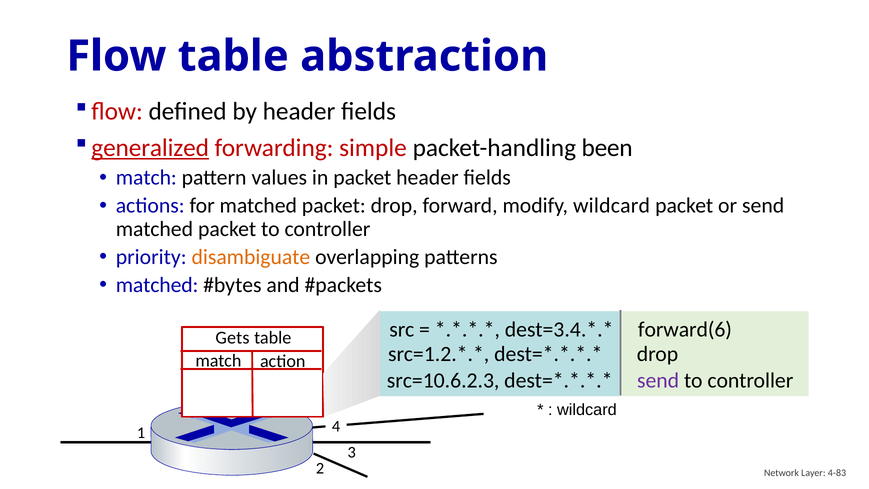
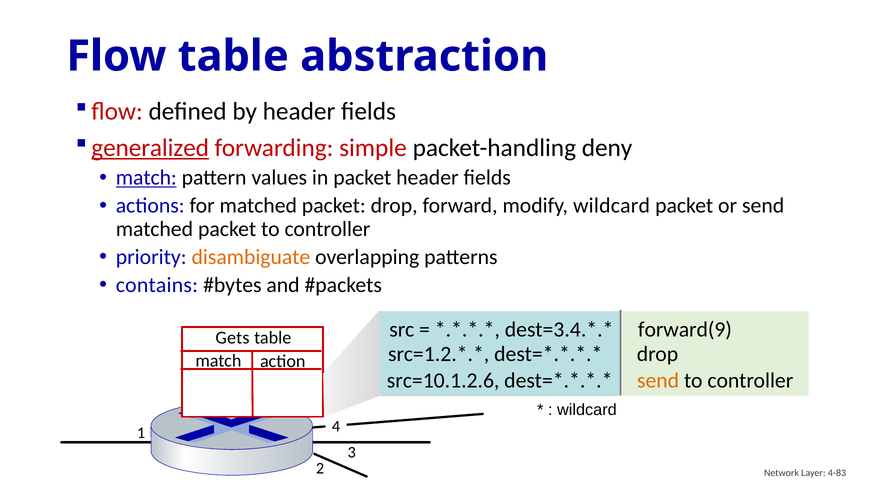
been: been -> deny (607, 148)
match underline: none -> present (146, 178)
matched: matched -> contains (157, 285)
forward(6: forward(6 -> forward(9 (685, 330)
src=10.6.2.3: src=10.6.2.3 -> src=10.1.2.6 (443, 380)
send colour: purple -> orange (658, 380)
